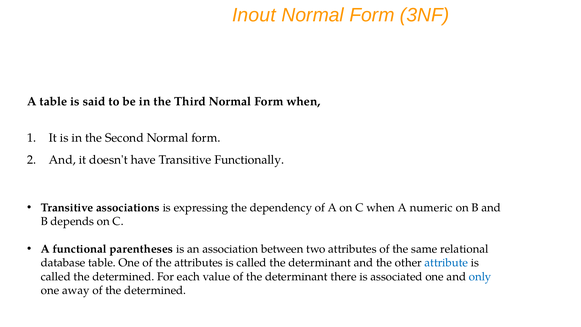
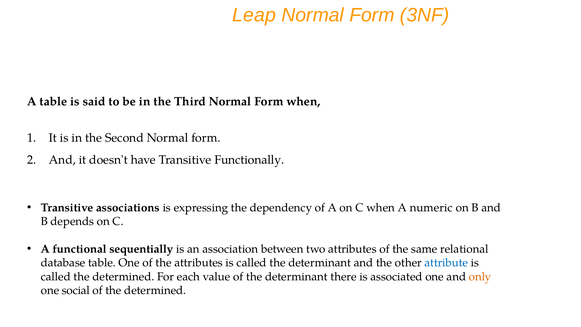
Inout: Inout -> Leap (254, 15)
parentheses: parentheses -> sequentially (141, 249)
only colour: blue -> orange (480, 277)
away: away -> social (76, 290)
